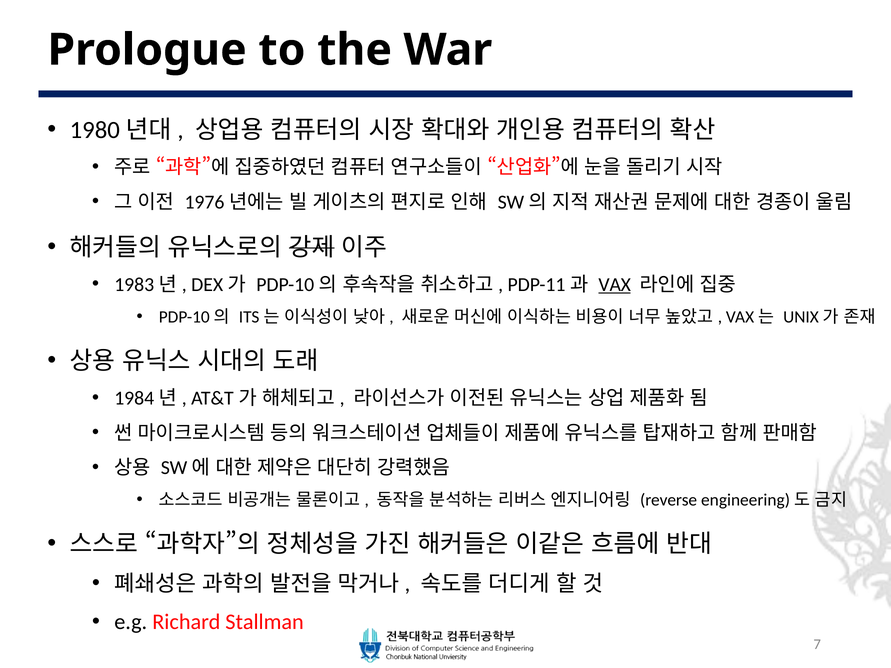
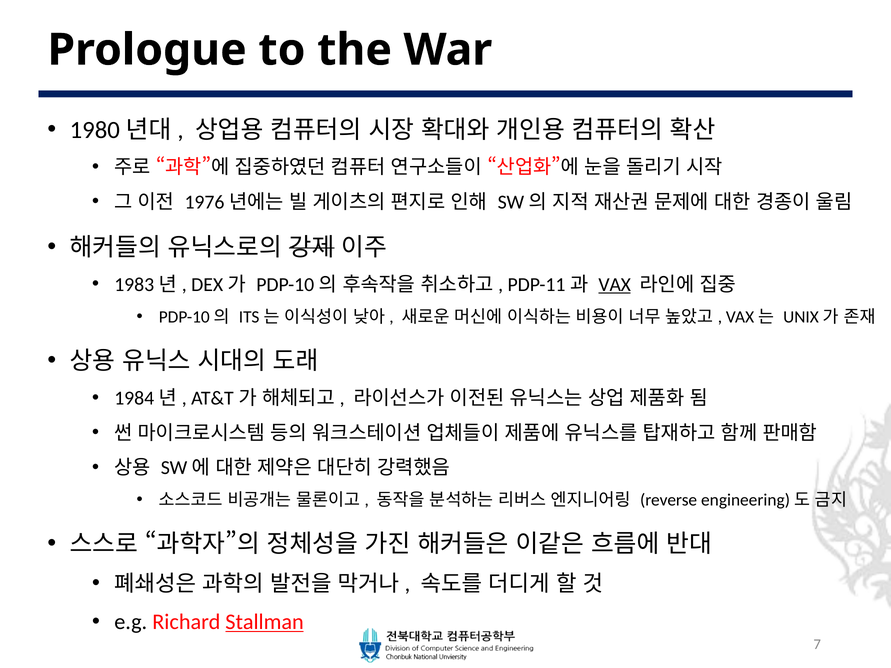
Stallman underline: none -> present (265, 622)
